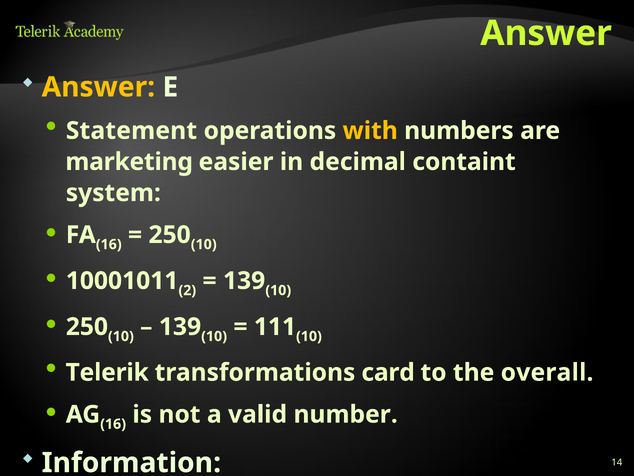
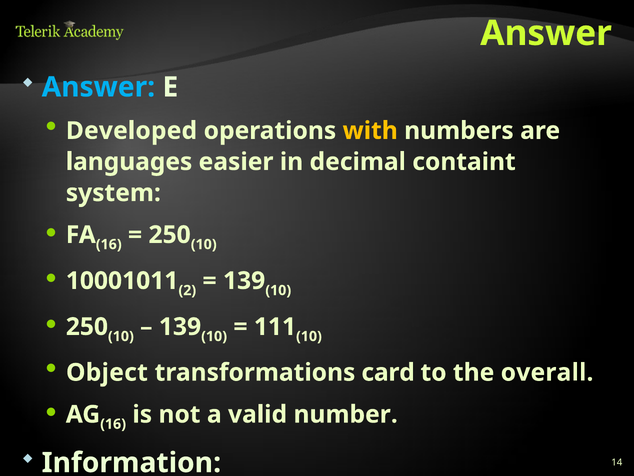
Answer colour: yellow -> light blue (98, 87)
Statement: Statement -> Developed (131, 131)
marketing: marketing -> languages (129, 162)
Telerik: Telerik -> Object (107, 372)
